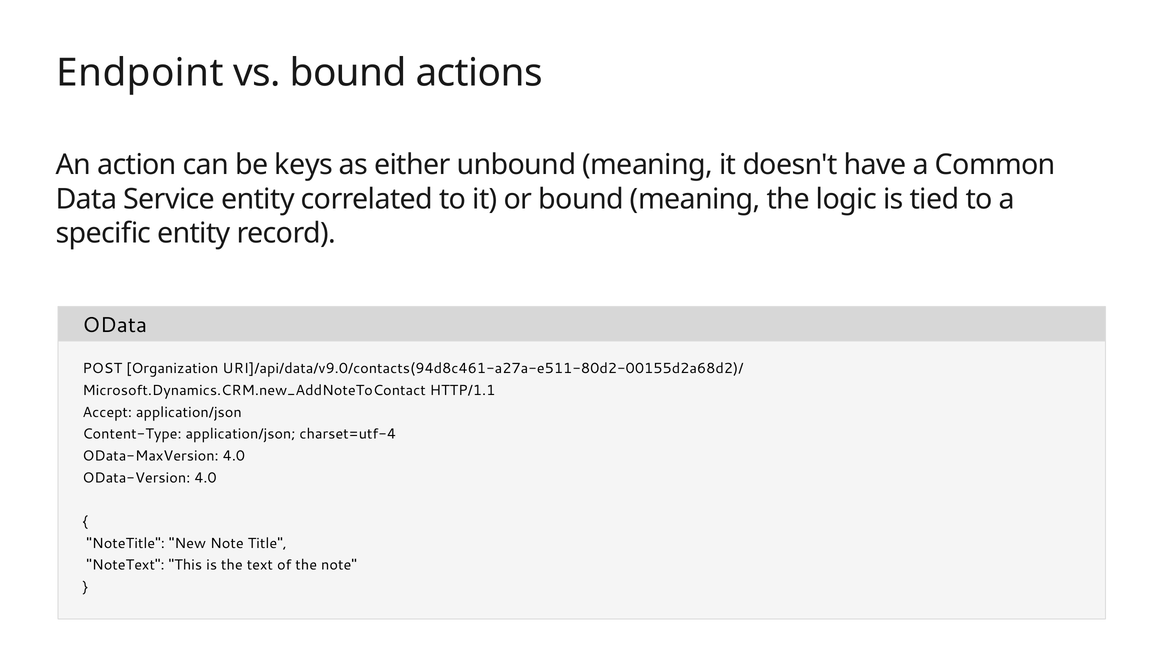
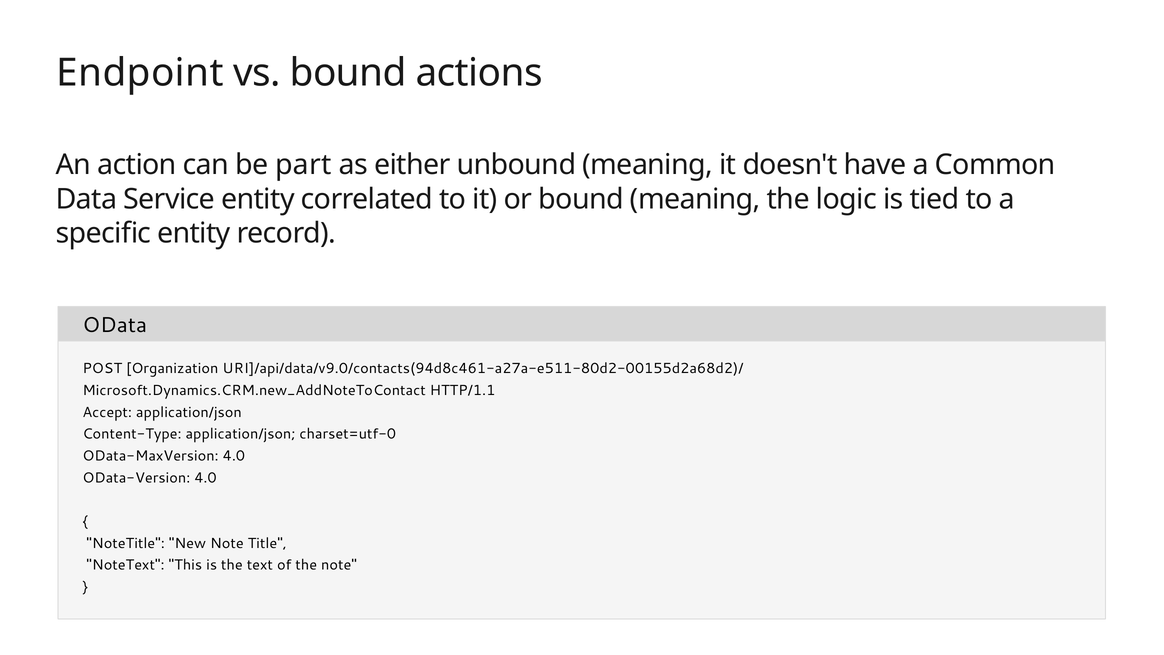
keys: keys -> part (303, 165)
charset=utf-4: charset=utf-4 -> charset=utf-0 (348, 434)
